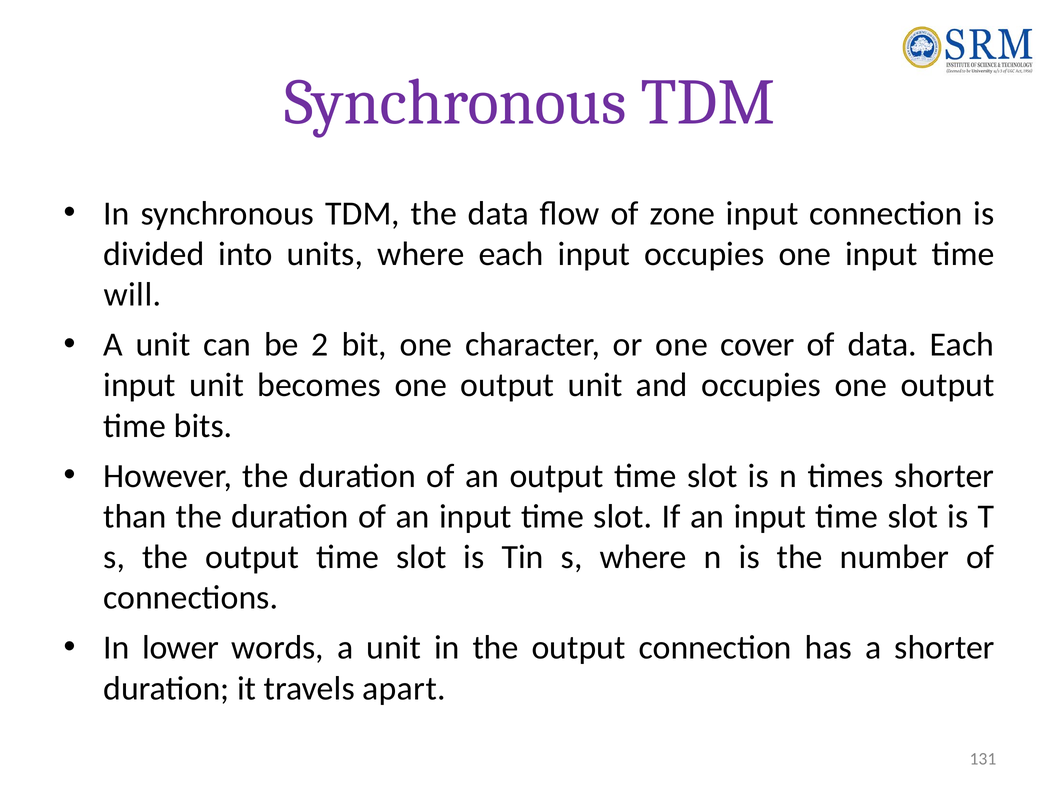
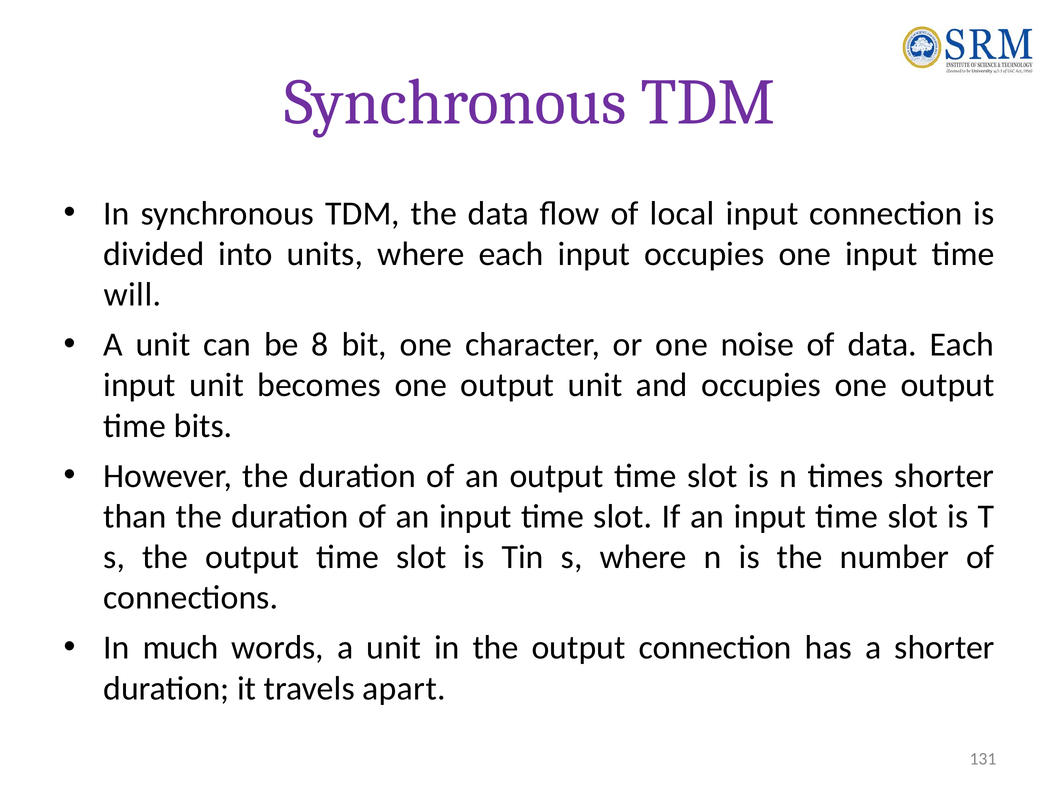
zone: zone -> local (682, 213)
2: 2 -> 8 (320, 345)
cover: cover -> noise (757, 345)
lower: lower -> much (181, 648)
